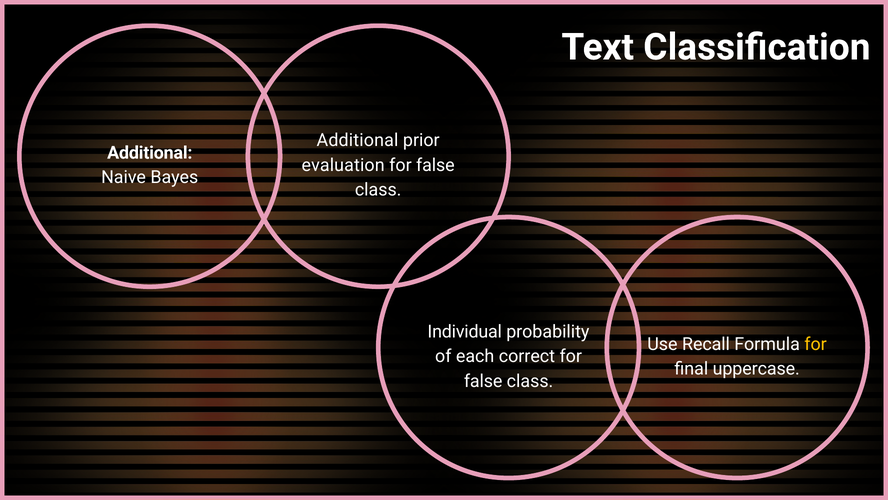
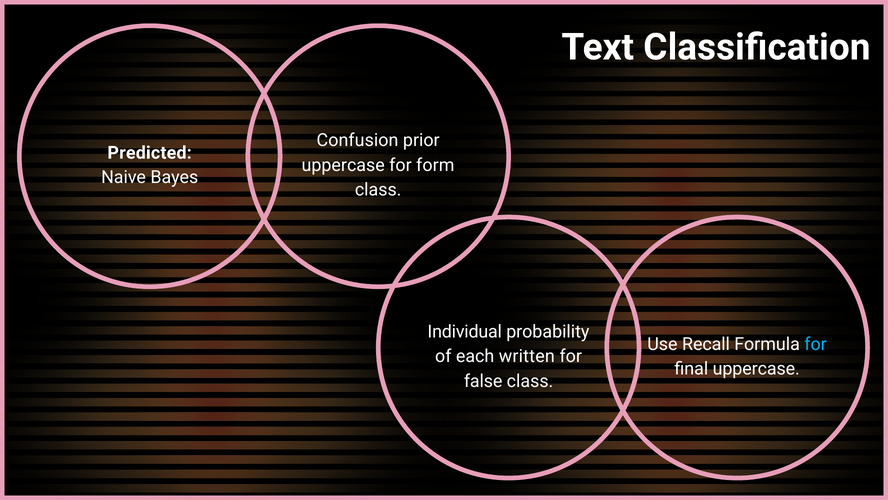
Additional: Additional -> Confusion (358, 140)
Additional: Additional -> Predicted (150, 153)
evaluation: evaluation -> uppercase (343, 165)
false: false -> form (435, 165)
for colour: yellow -> light blue (816, 344)
correct: correct -> written (527, 356)
